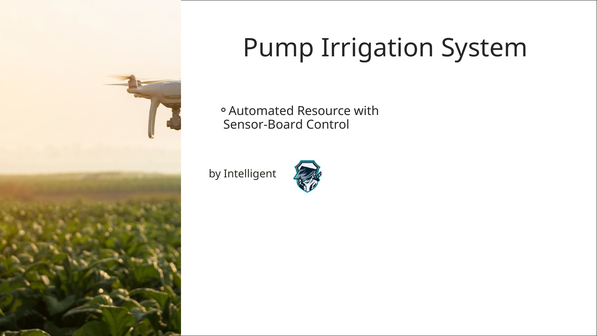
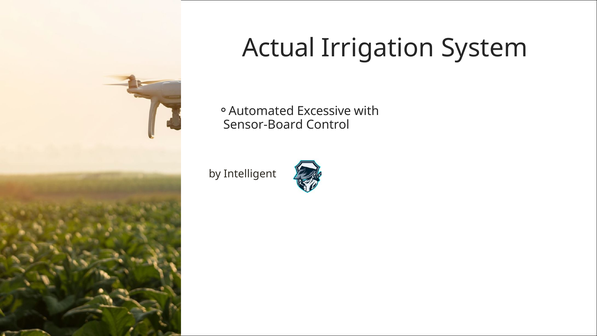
Pump: Pump -> Actual (279, 48)
Resource: Resource -> Excessive (324, 111)
